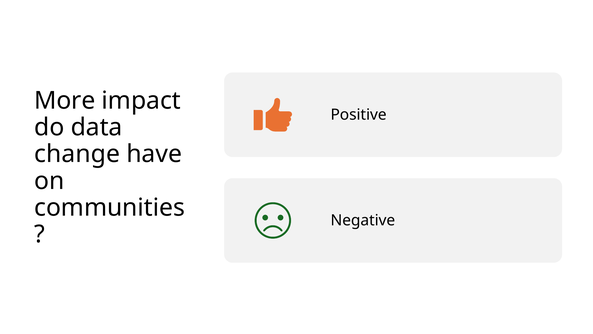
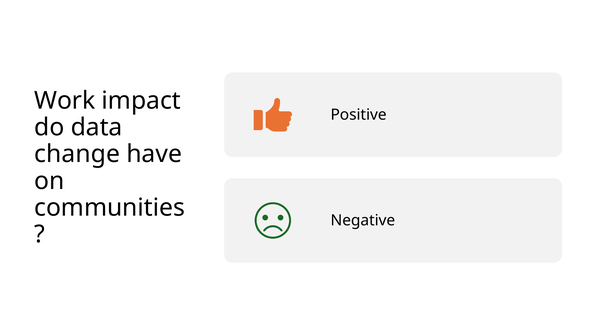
More: More -> Work (65, 101)
